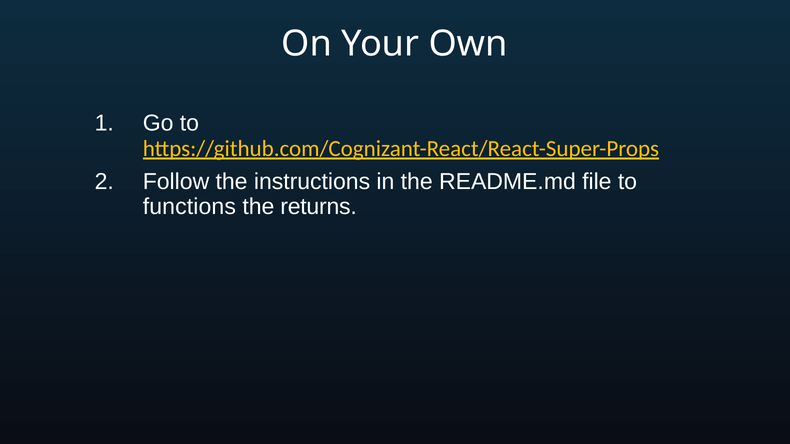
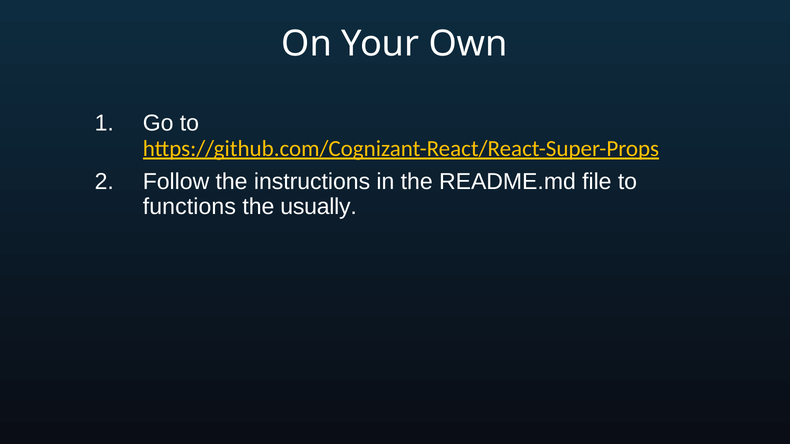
returns: returns -> usually (319, 207)
